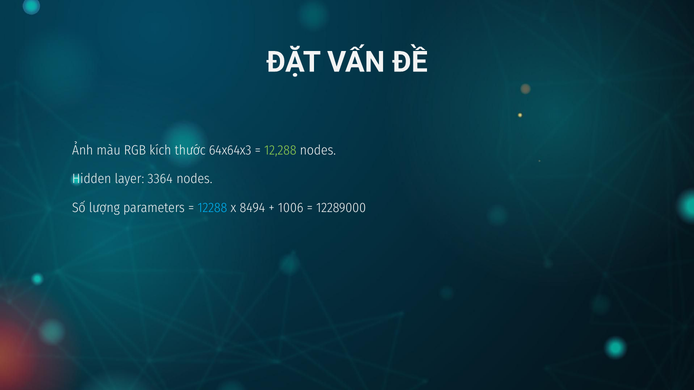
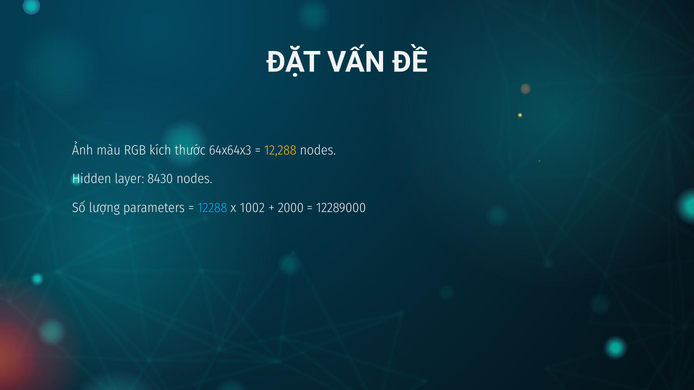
12,288 colour: light green -> yellow (280, 150)
3364: 3364 -> 8430 (160, 179)
8494: 8494 -> 1002 (252, 208)
1006: 1006 -> 2000 (291, 208)
